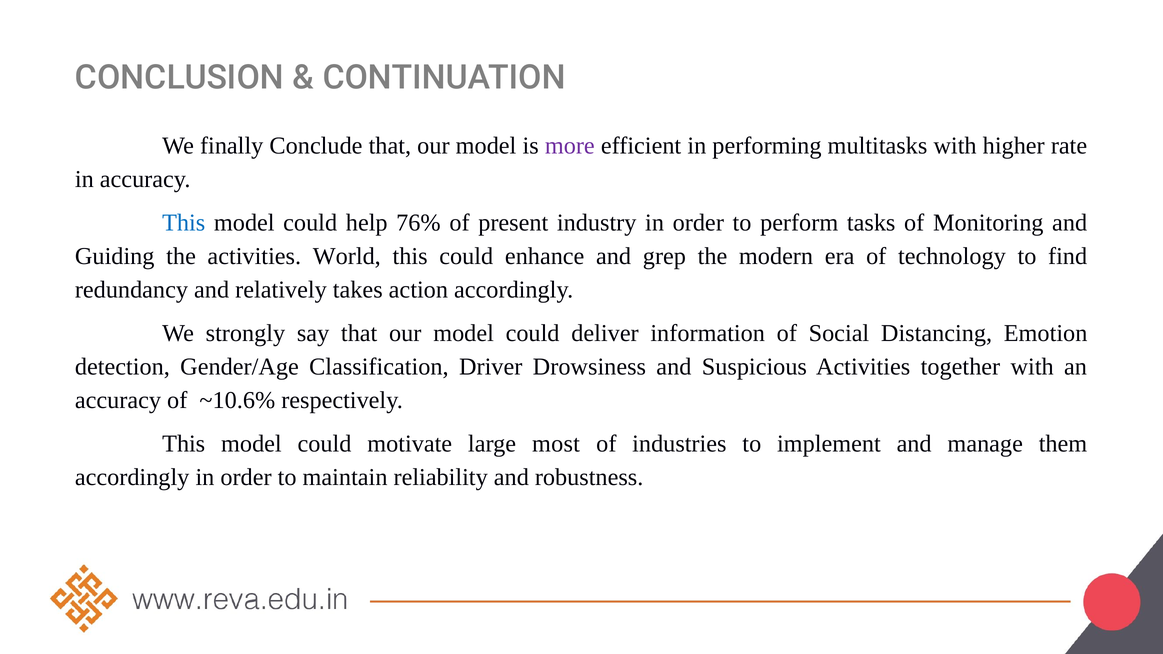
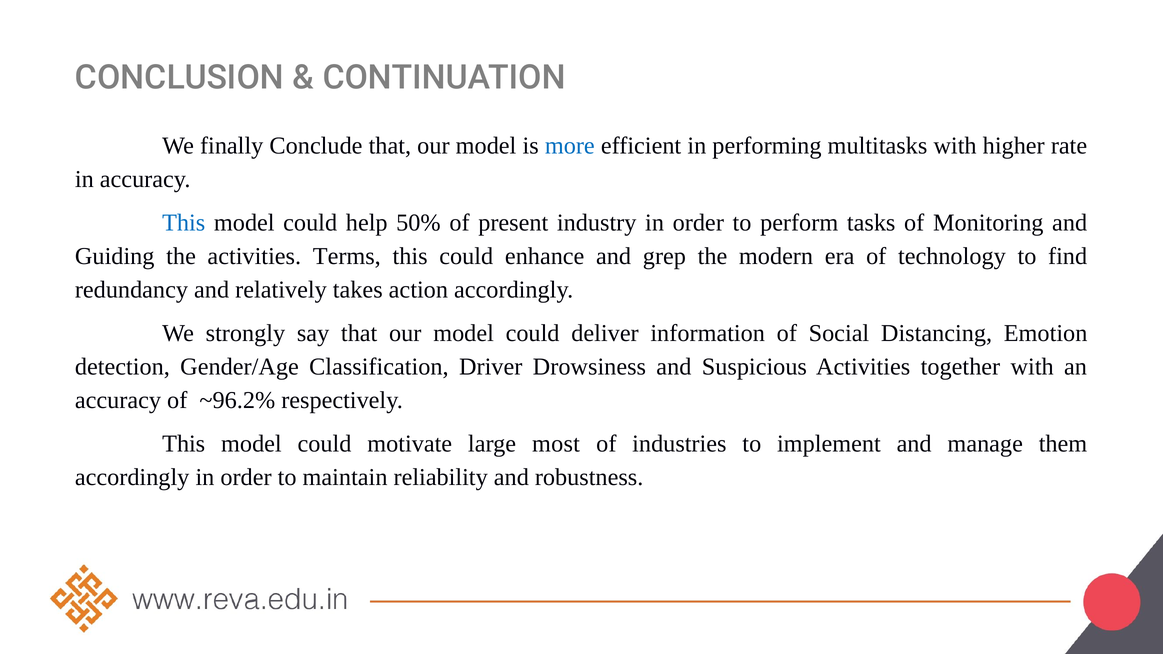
more colour: purple -> blue (570, 146)
76%: 76% -> 50% (418, 223)
World: World -> Terms (347, 256)
~10.6%: ~10.6% -> ~96.2% (237, 400)
